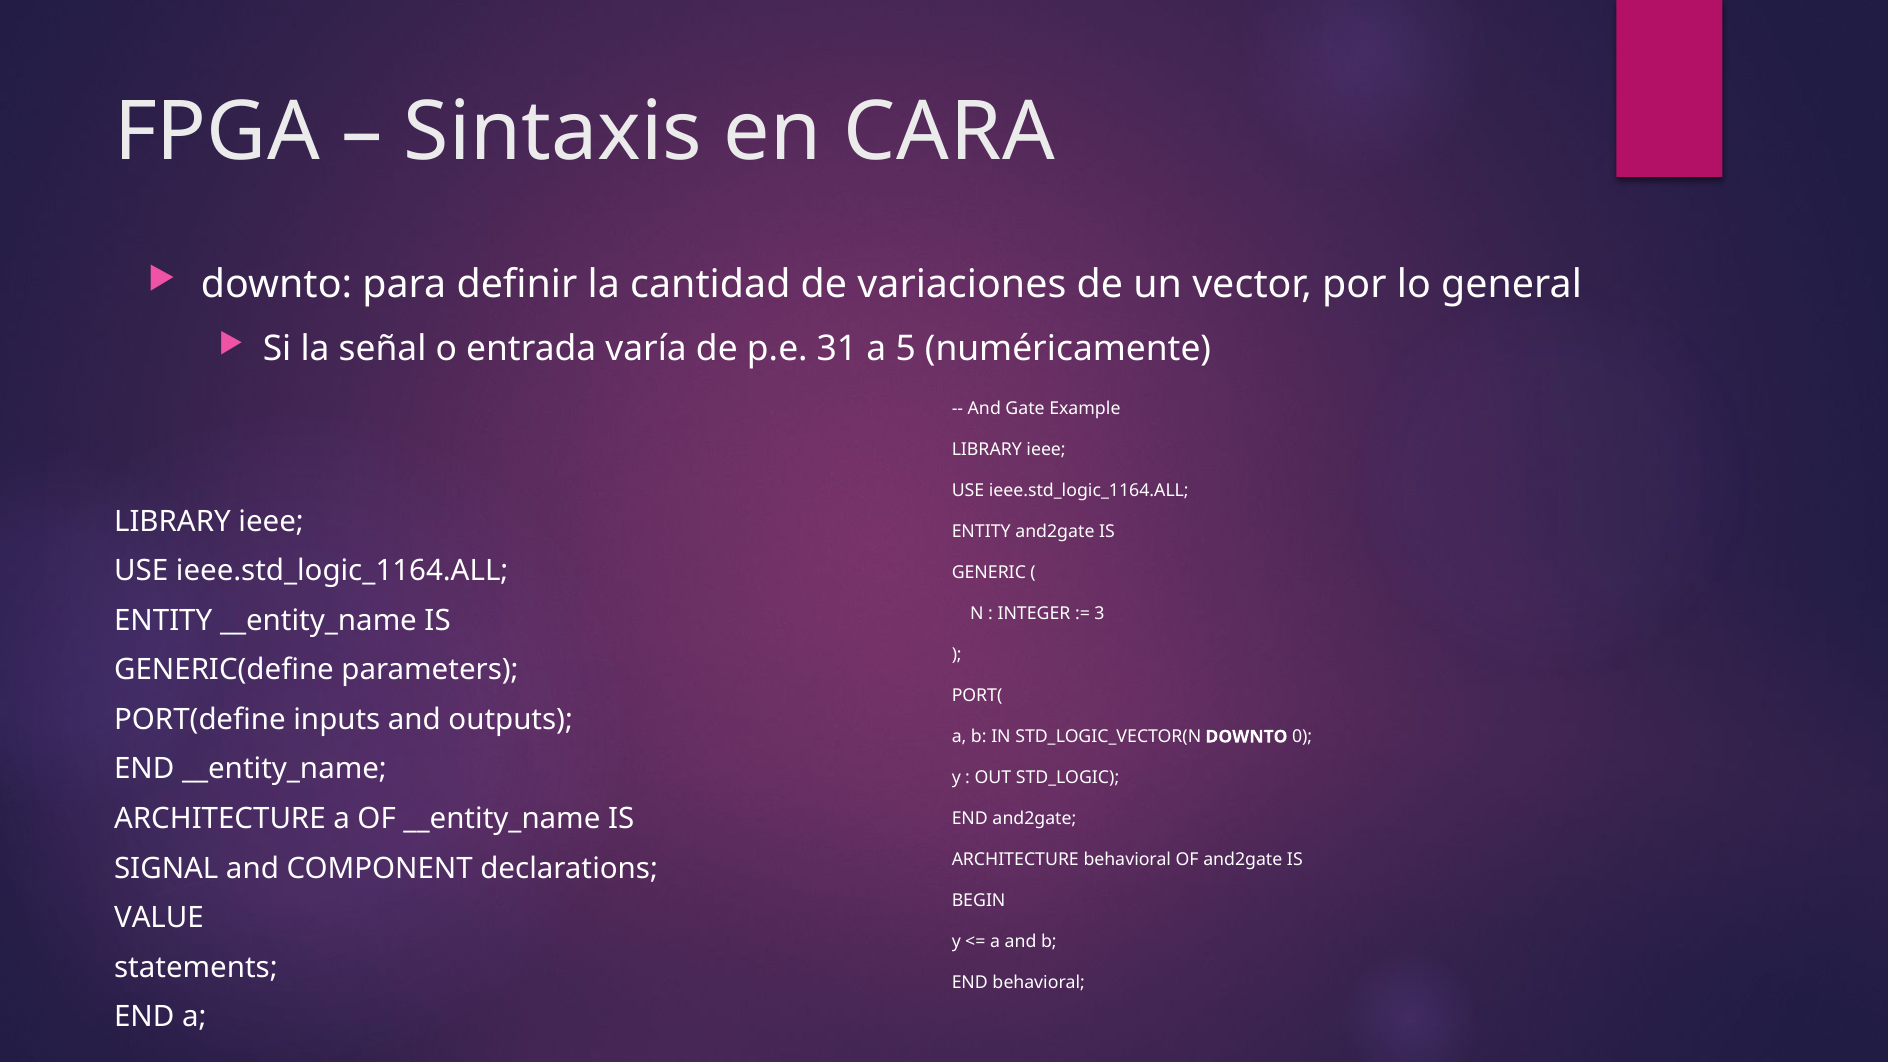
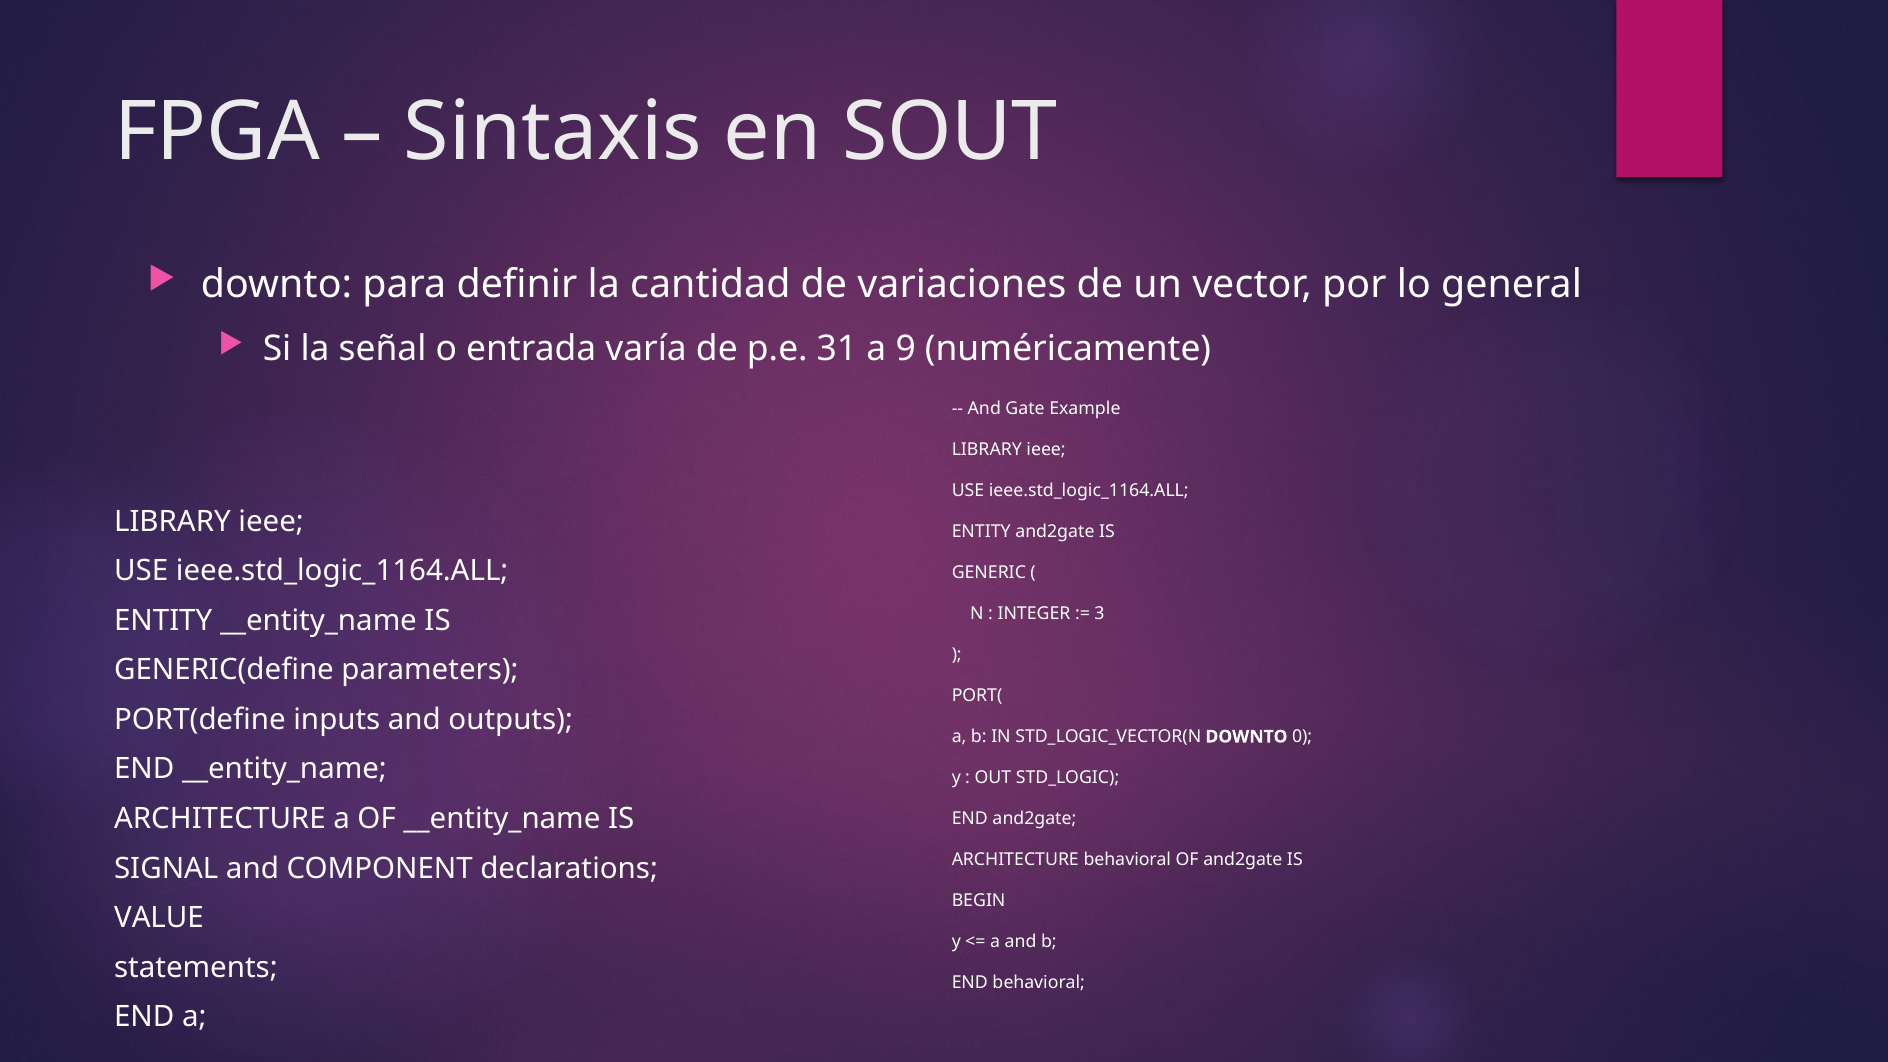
CARA: CARA -> SOUT (950, 133)
5: 5 -> 9 (906, 349)
